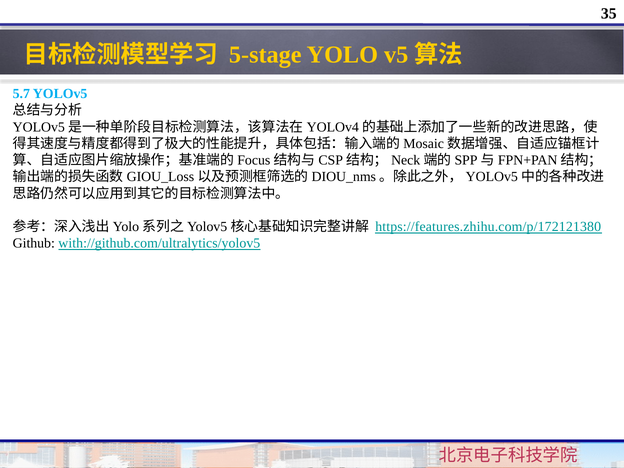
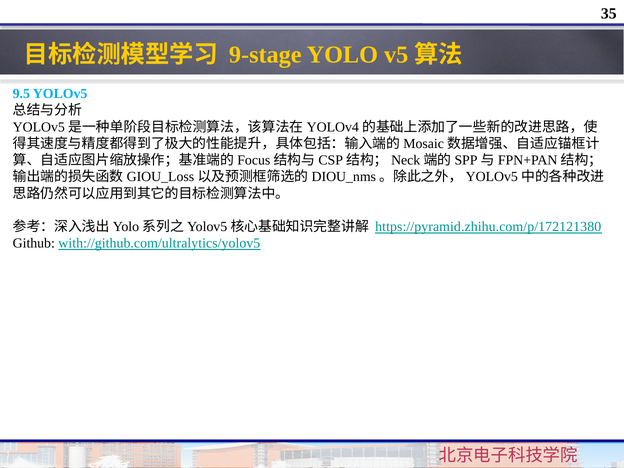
5-stage: 5-stage -> 9-stage (265, 55)
5.7: 5.7 -> 9.5 (21, 94)
https://features.zhihu.com/p/172121380: https://features.zhihu.com/p/172121380 -> https://pyramid.zhihu.com/p/172121380 (488, 227)
